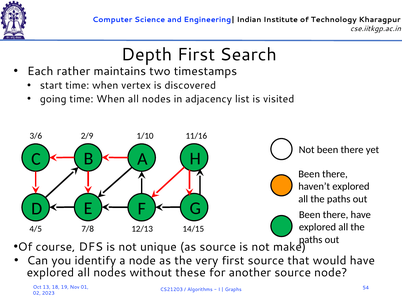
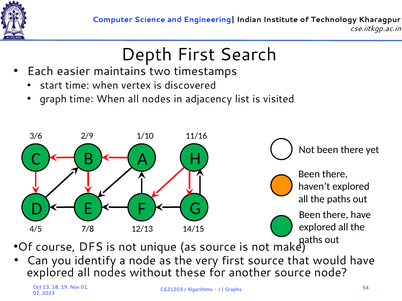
rather: rather -> easier (73, 71)
going: going -> graph (53, 99)
